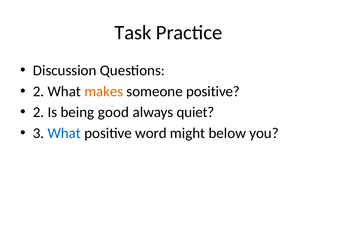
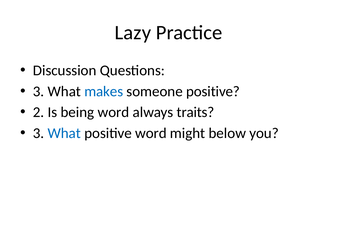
Task: Task -> Lazy (133, 33)
2: 2 -> 3 (39, 92)
makes colour: orange -> blue (104, 92)
being good: good -> word (113, 113)
quiet: quiet -> traits (196, 113)
